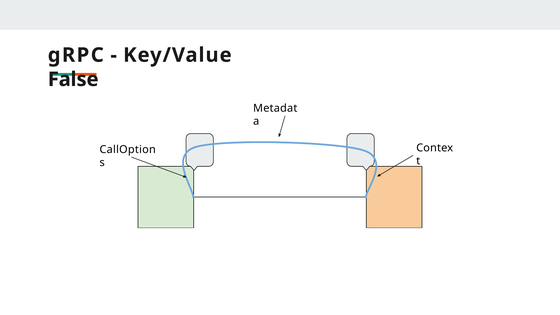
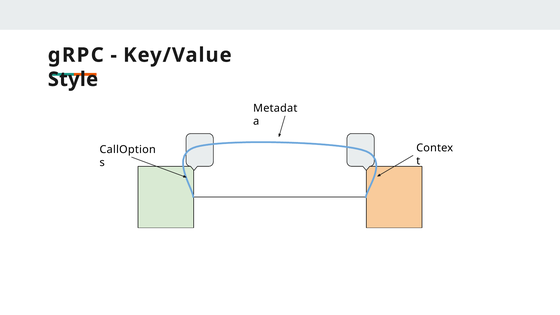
False: False -> Style (73, 79)
